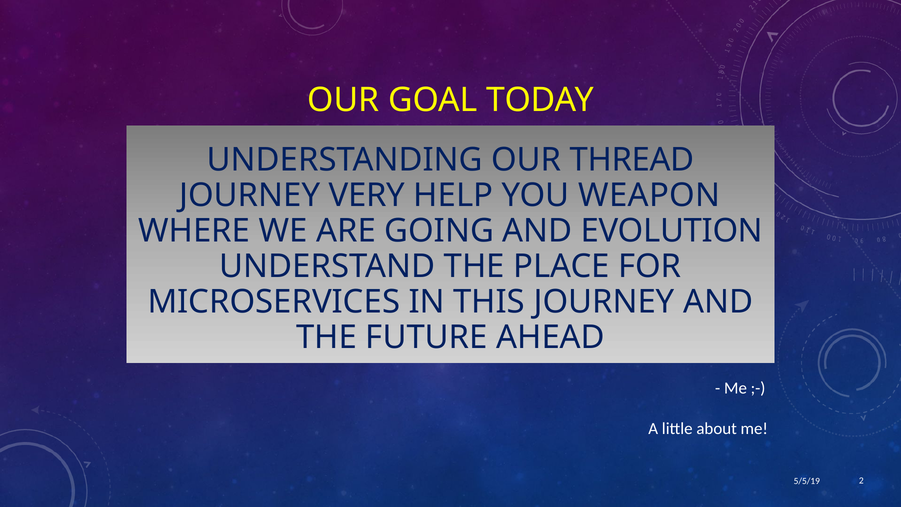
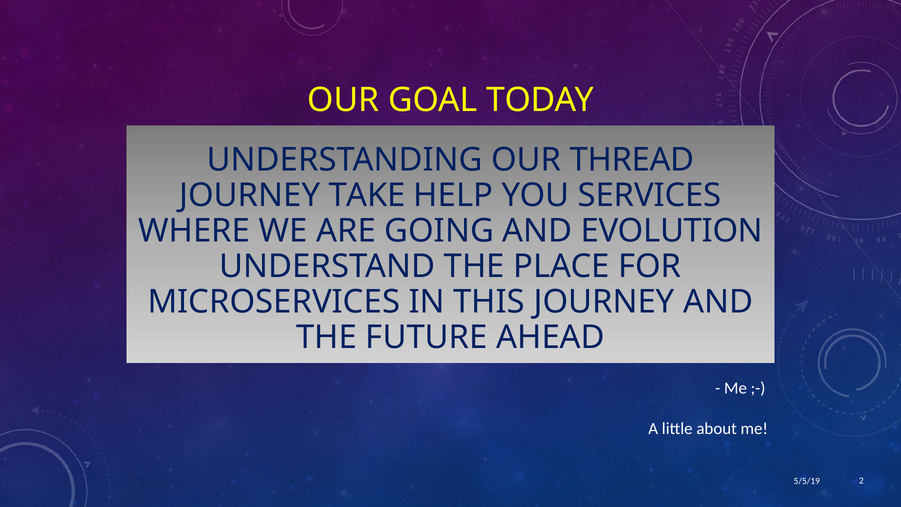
VERY: VERY -> TAKE (367, 195)
WEAPON: WEAPON -> SERVICES (650, 195)
